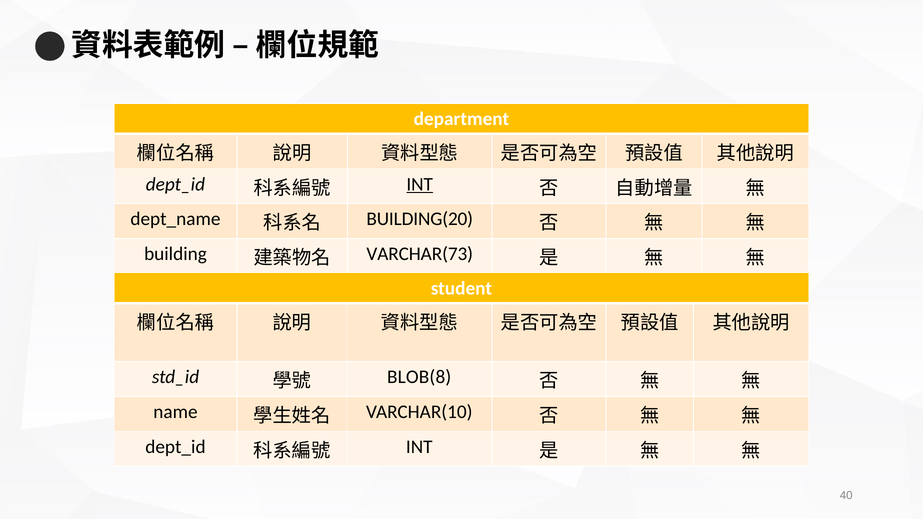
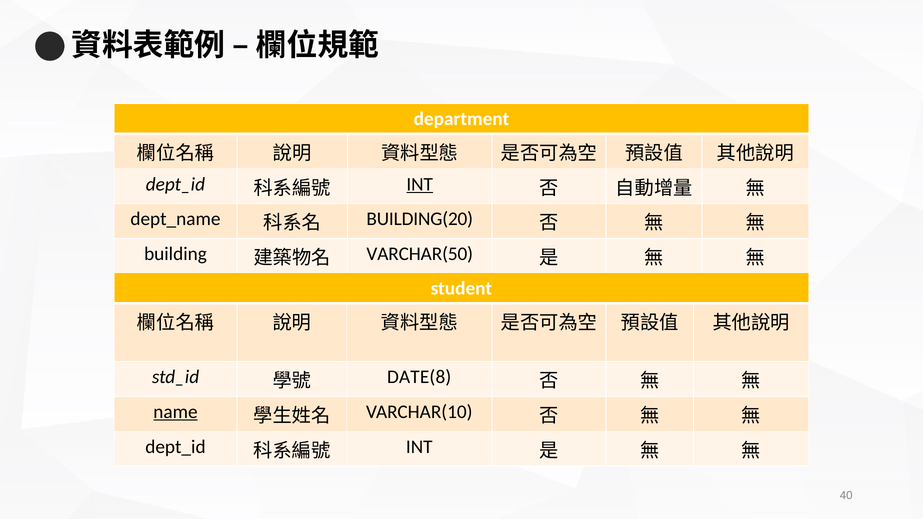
VARCHAR(73: VARCHAR(73 -> VARCHAR(50 (420, 254)
BLOB(8: BLOB(8 -> DATE(8 (419, 377)
name underline: none -> present (175, 412)
